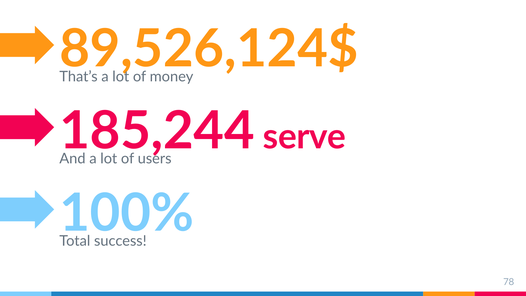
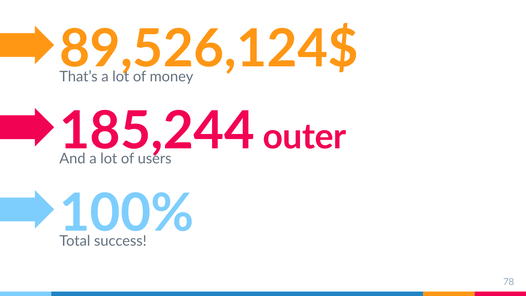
serve: serve -> outer (304, 137)
